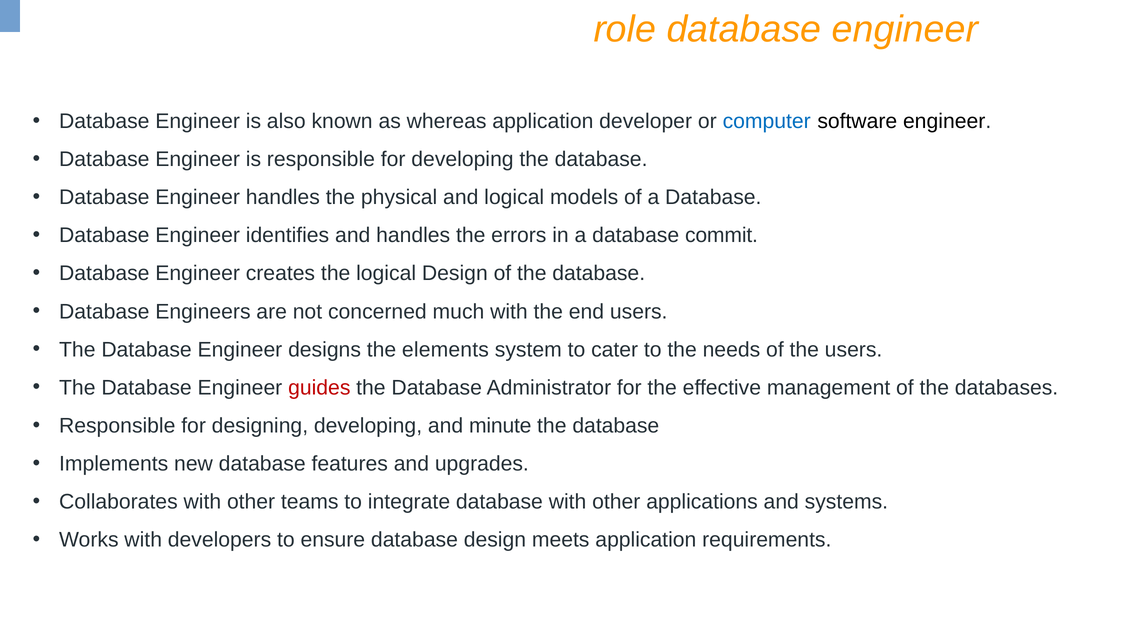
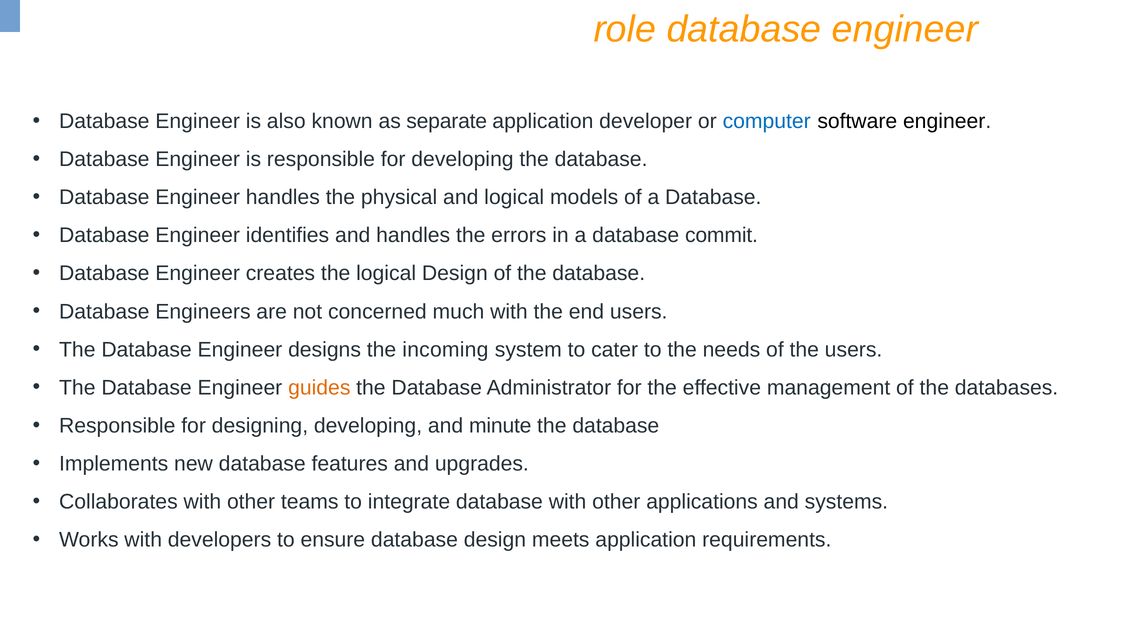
whereas: whereas -> separate (447, 121)
elements: elements -> incoming (445, 350)
guides colour: red -> orange (319, 388)
